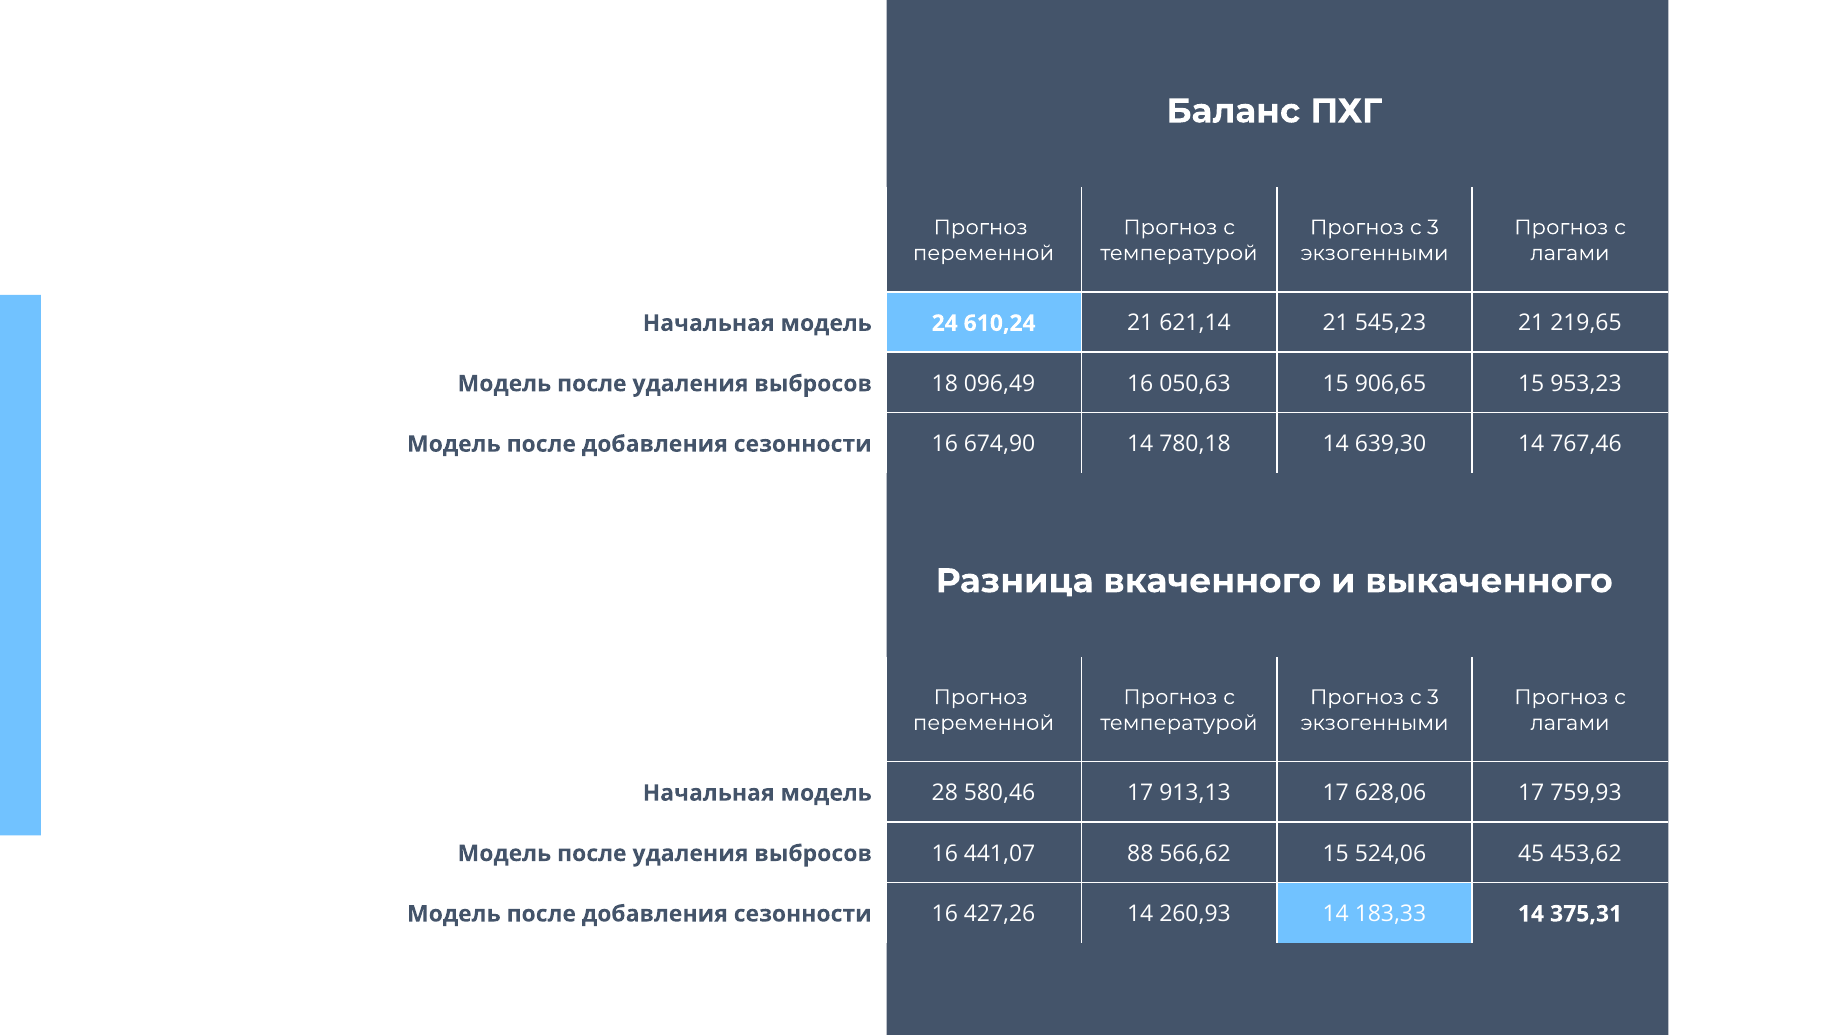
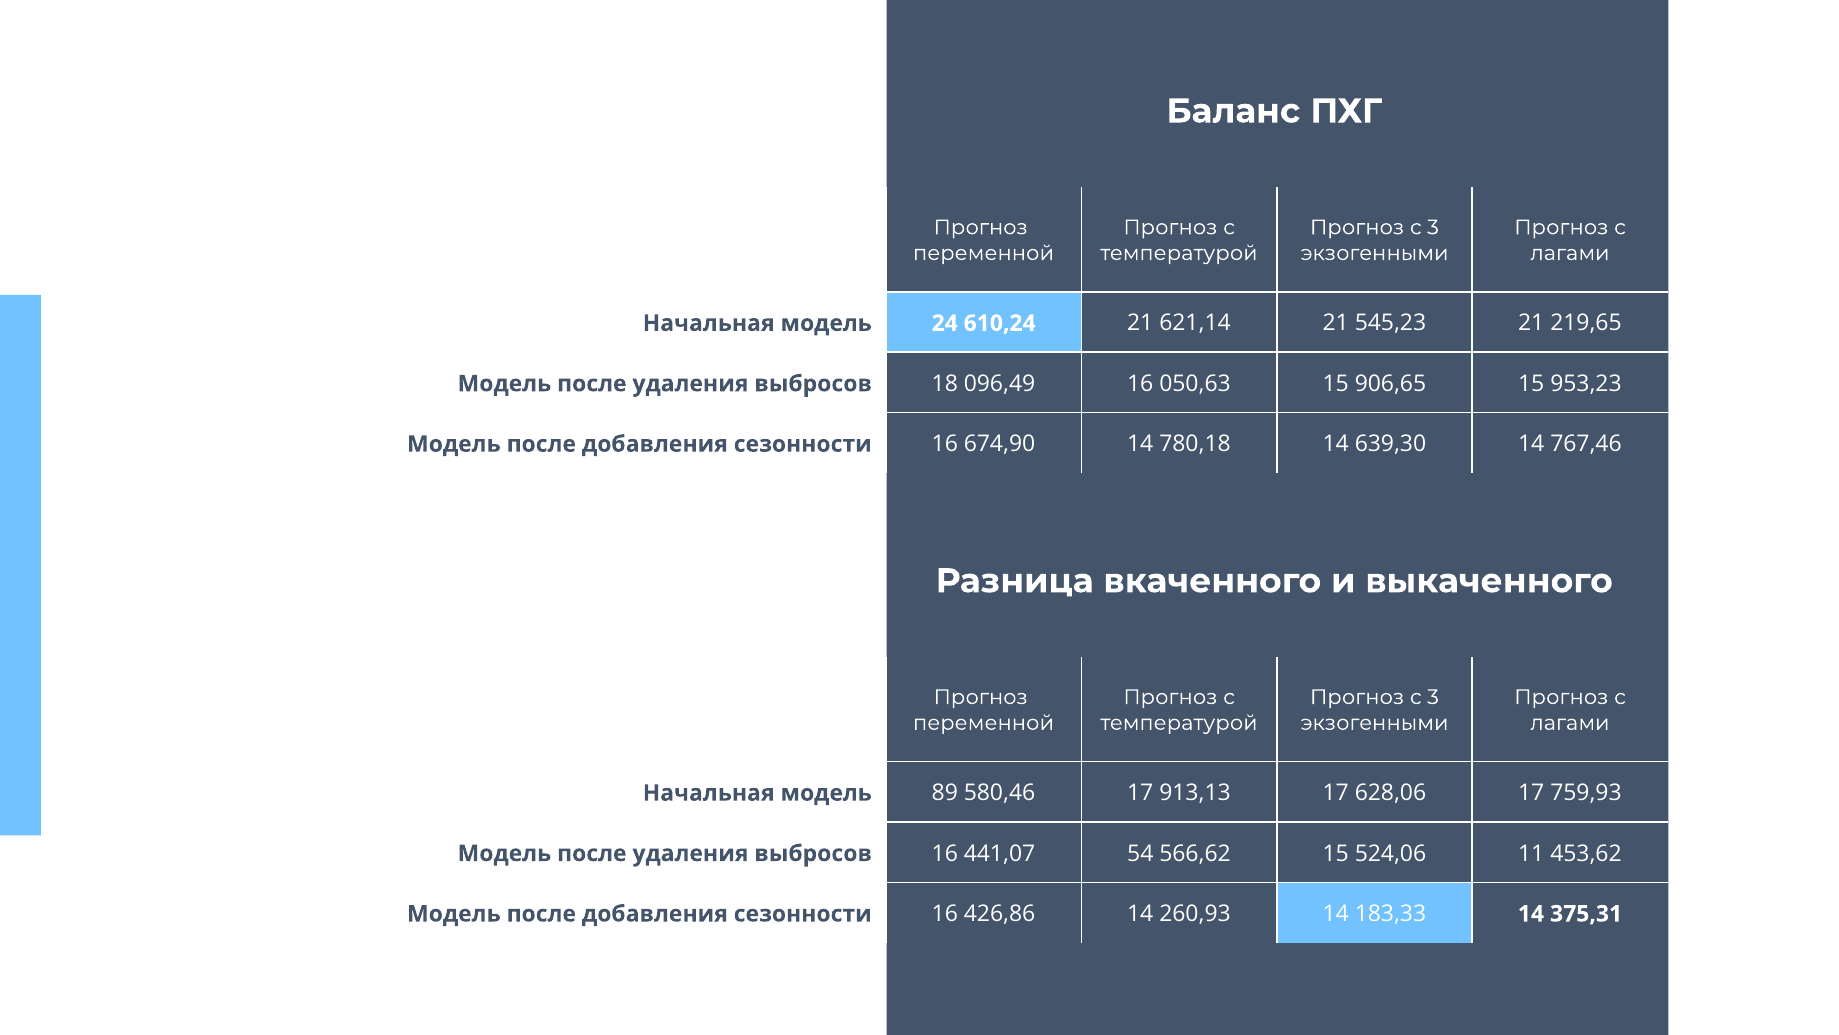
28: 28 -> 89 (945, 793)
88: 88 -> 54 (1140, 853)
45: 45 -> 11 (1531, 853)
427,26: 427,26 -> 426,86 (1000, 913)
